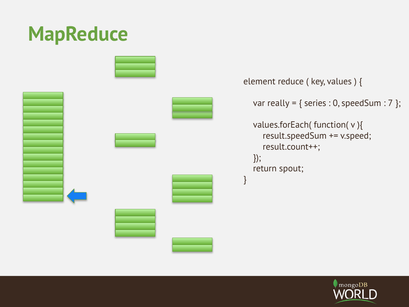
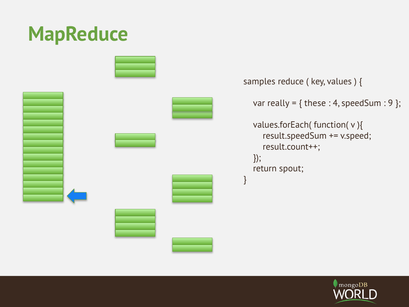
element: element -> samples (259, 81)
series: series -> these (315, 103)
0: 0 -> 4 (336, 103)
7: 7 -> 9 (390, 103)
